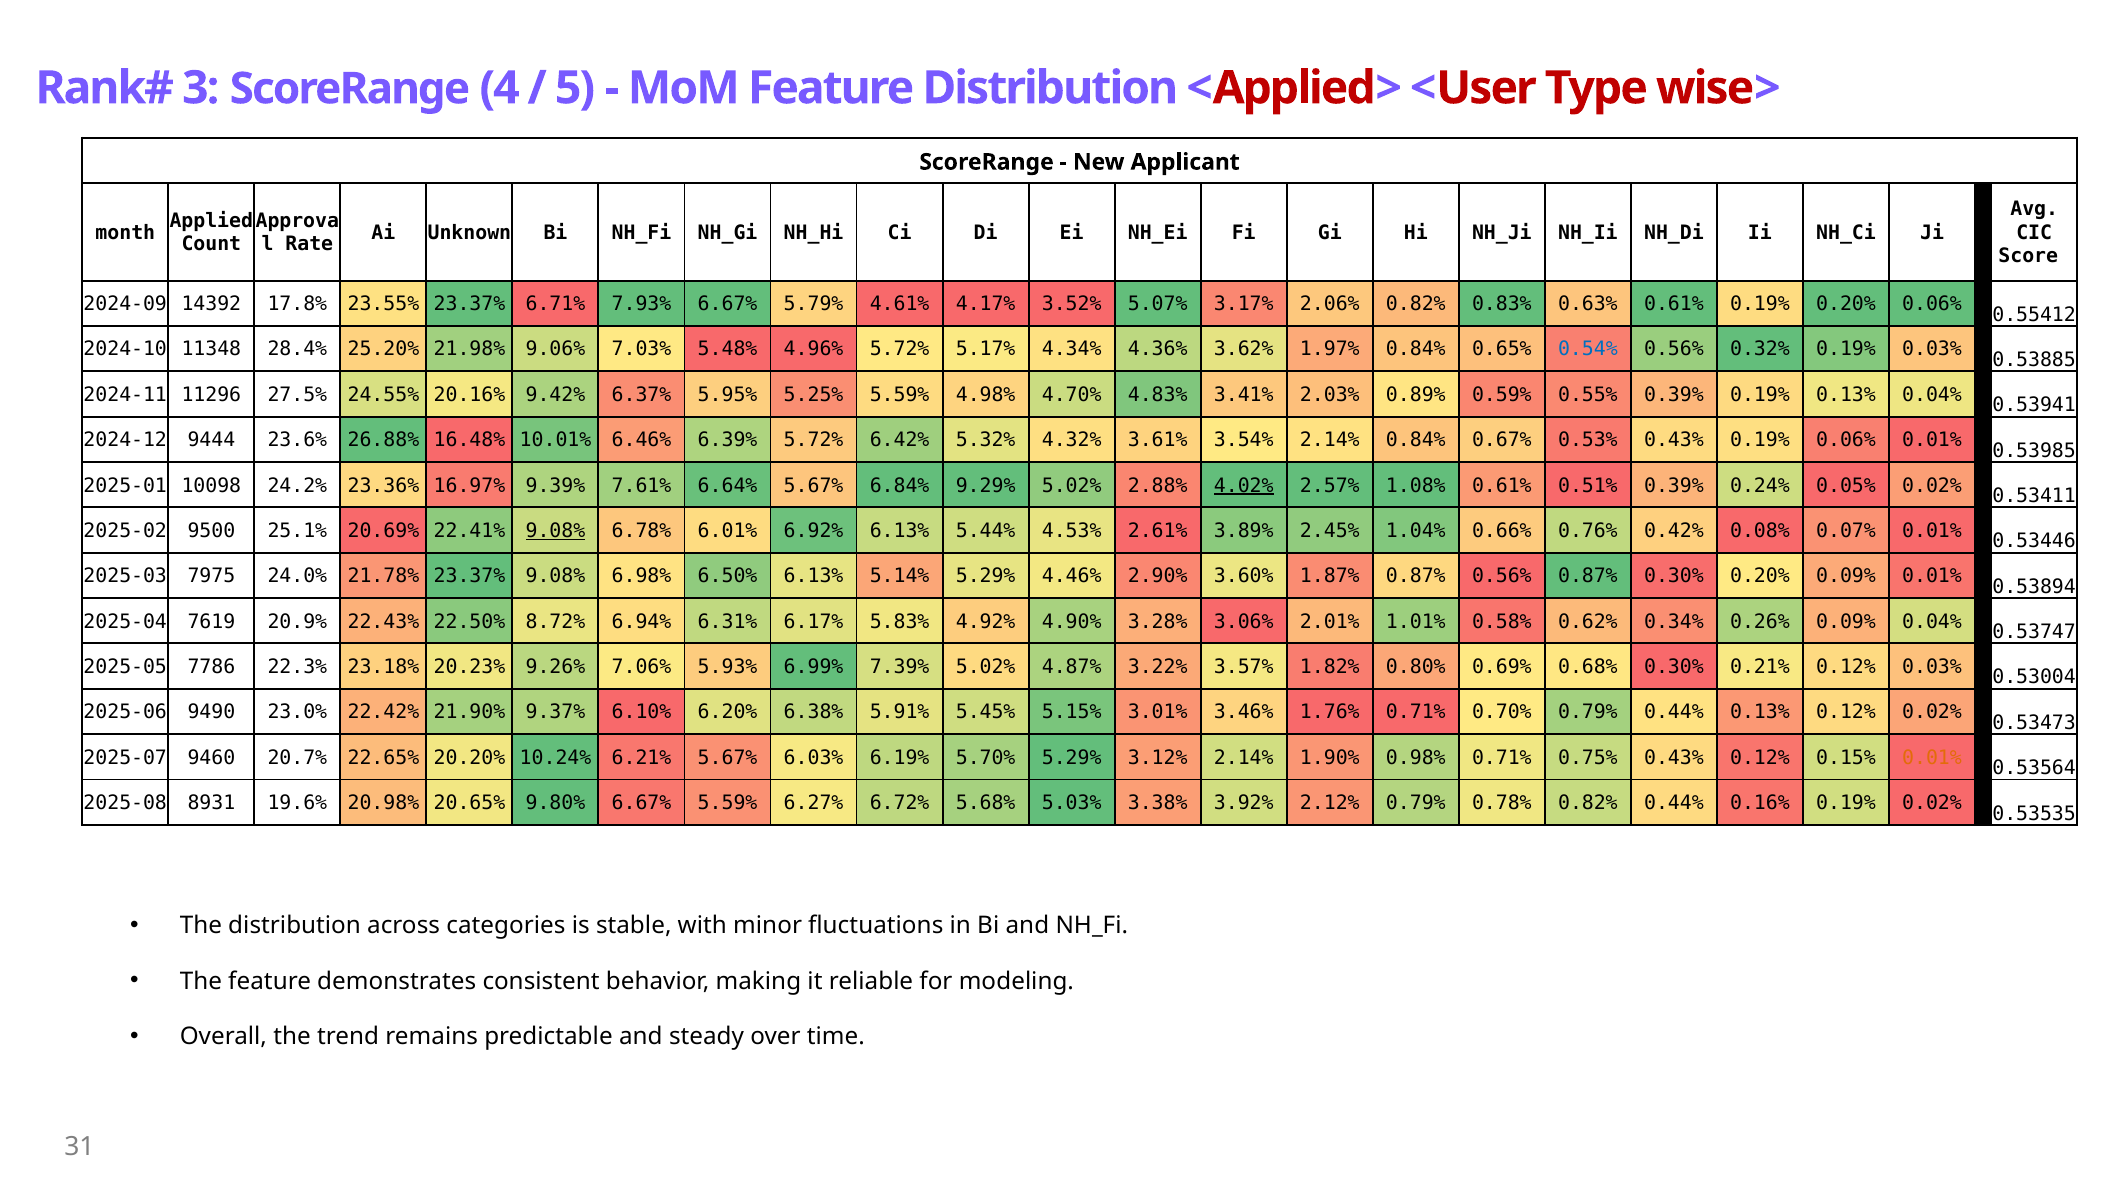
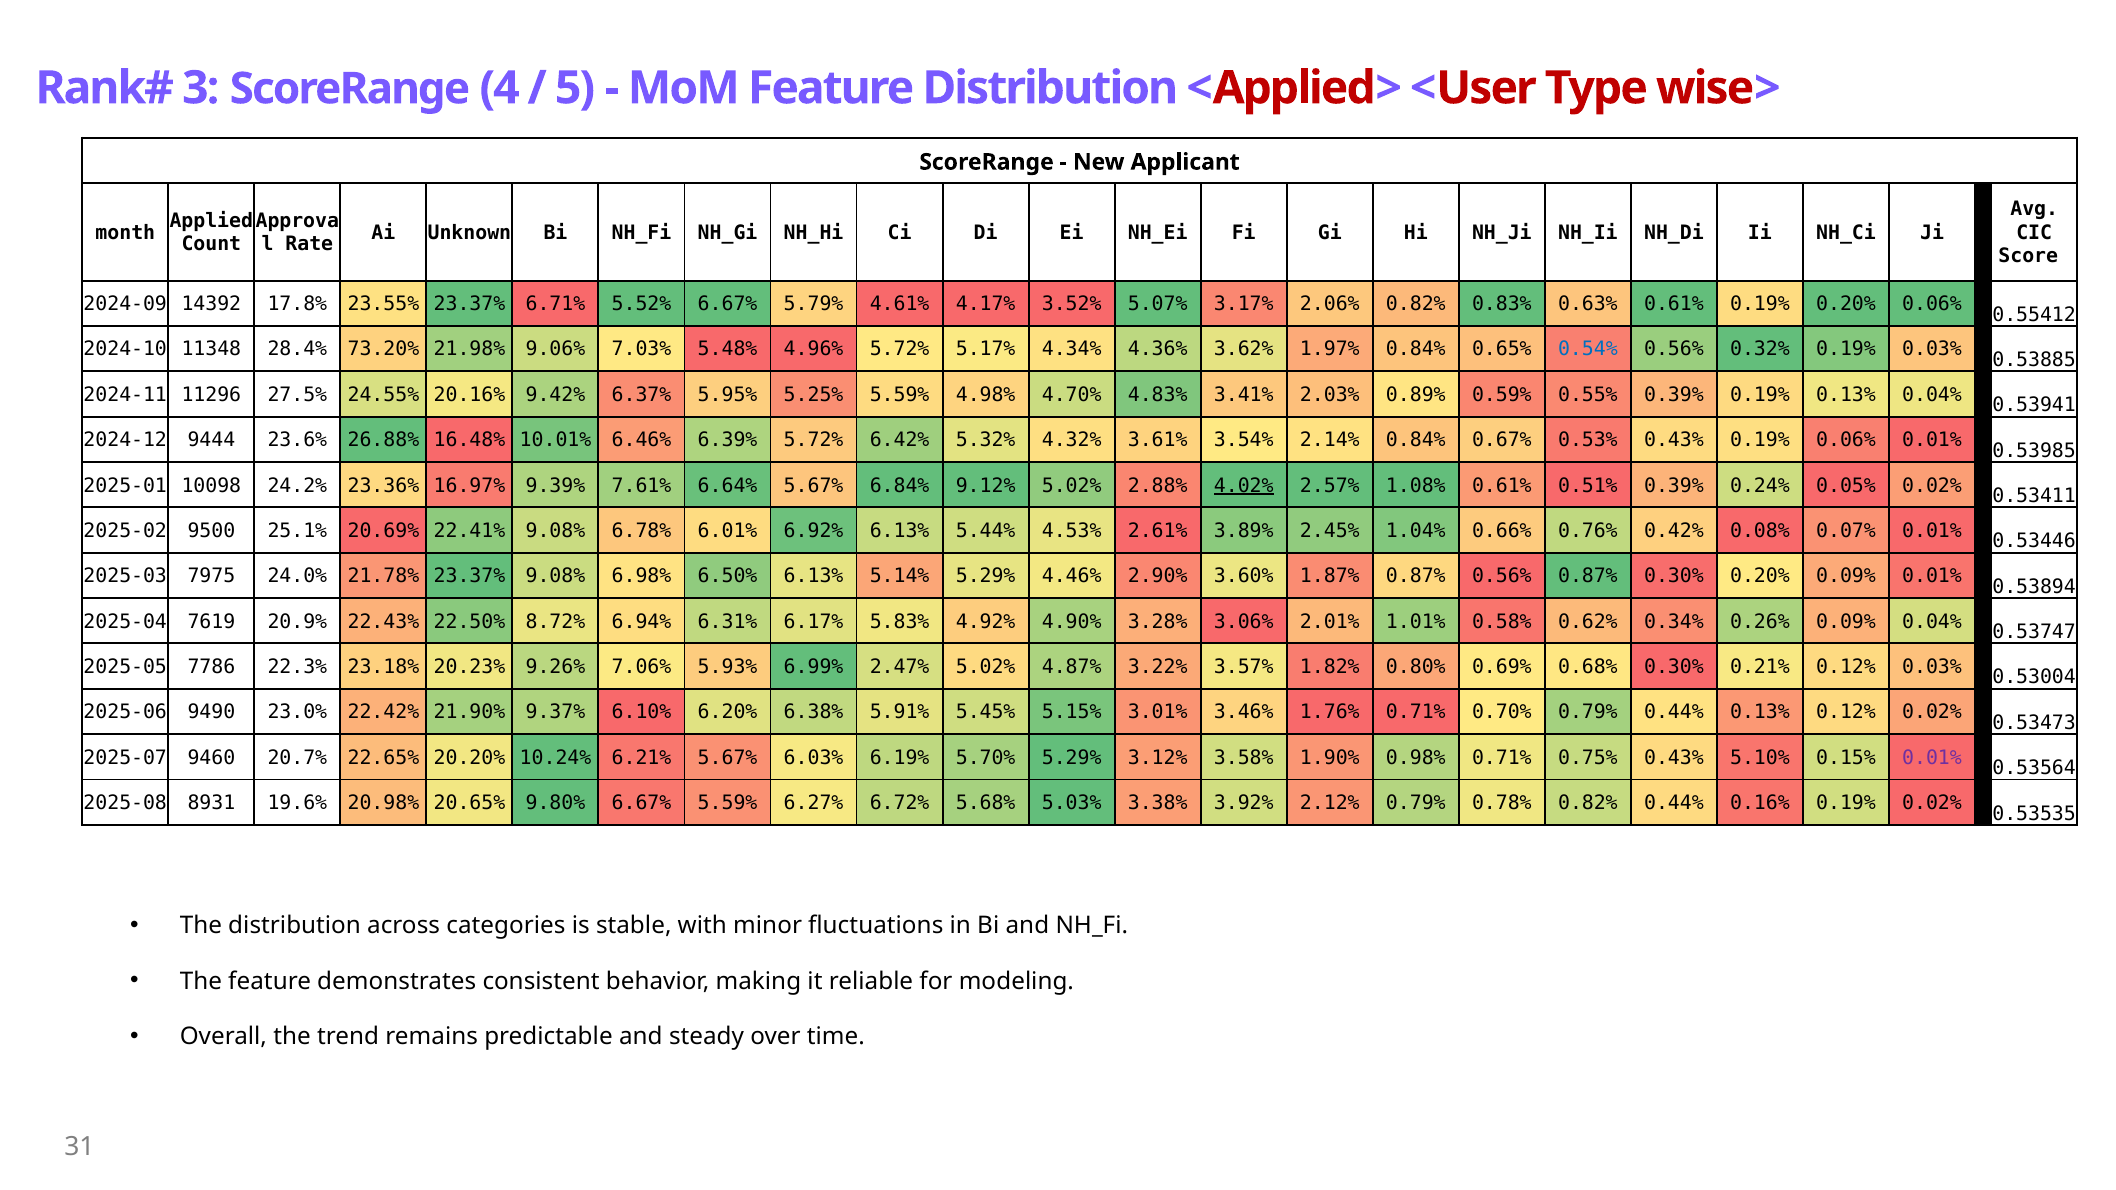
7.93%: 7.93% -> 5.52% (642, 304)
25.20%: 25.20% -> 73.20% (383, 350)
9.29%: 9.29% -> 9.12% (986, 486)
9.08% underline: present -> none (555, 531)
7.39%: 7.39% -> 2.47% (900, 667)
3.12% 2.14%: 2.14% -> 3.58% (1244, 758)
0.43% 0.12%: 0.12% -> 5.10% (1760, 758)
0.01% colour: orange -> purple (1932, 758)
